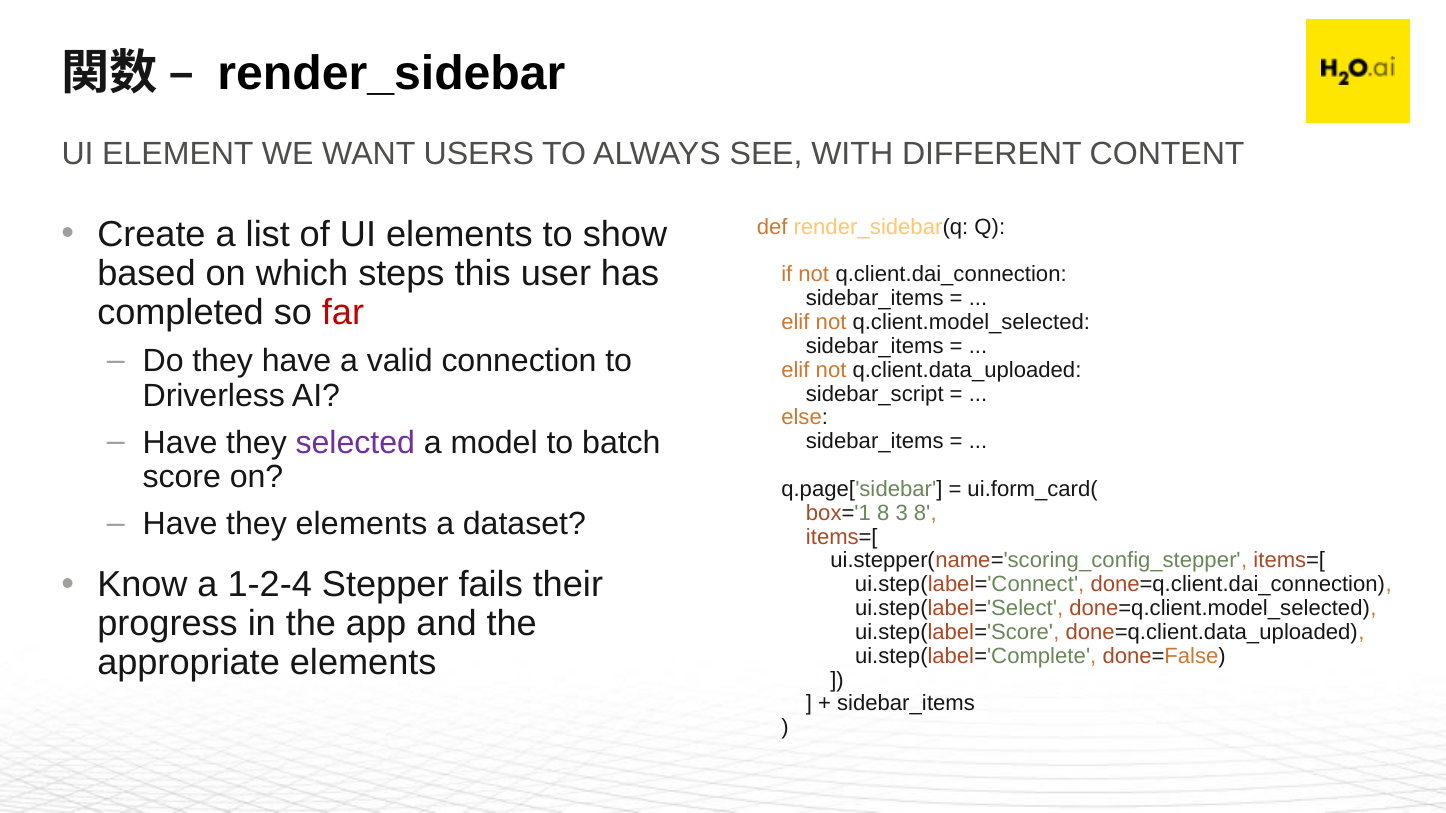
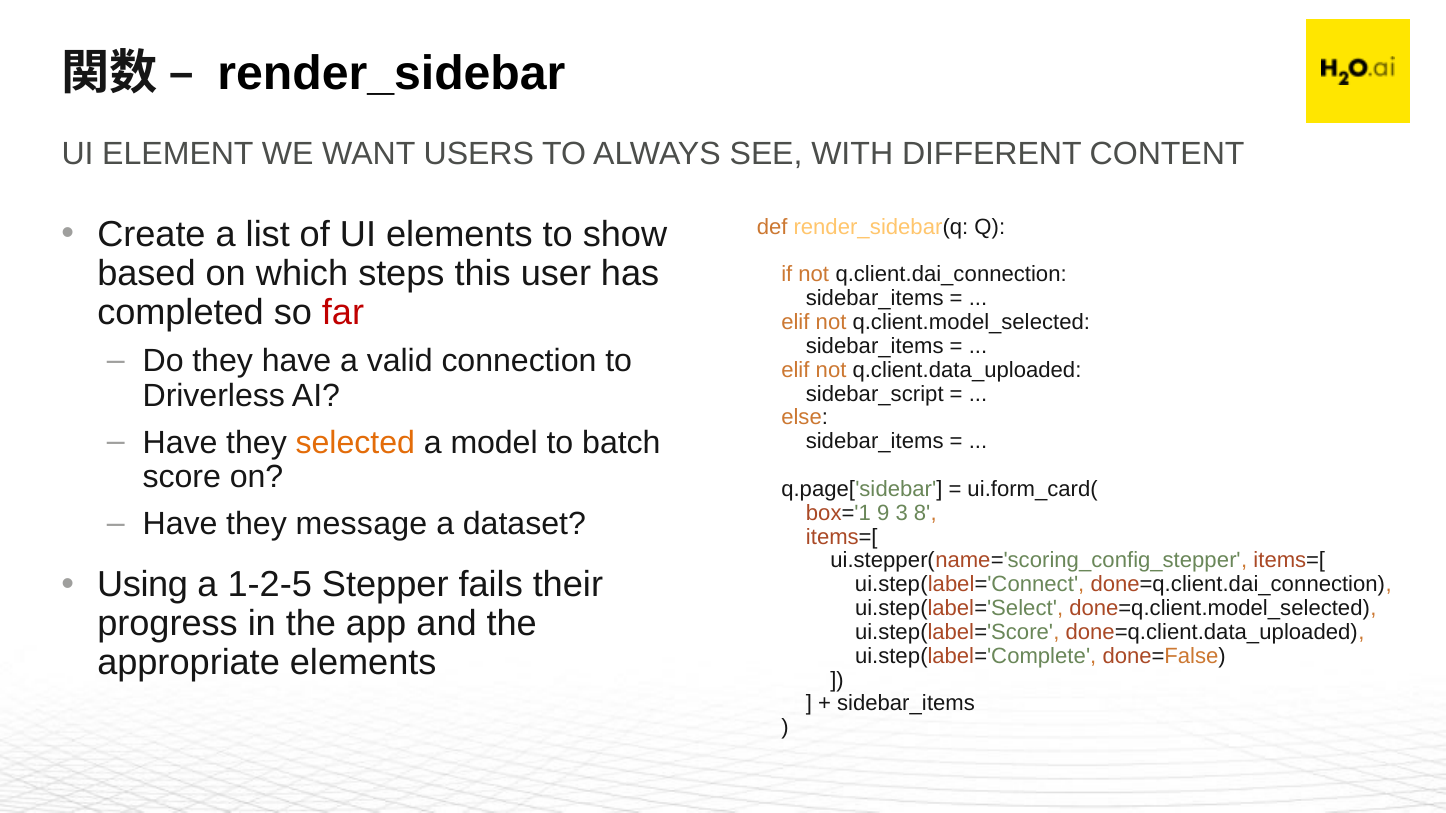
selected colour: purple -> orange (355, 443)
box='1 8: 8 -> 9 (883, 513)
they elements: elements -> message (361, 524)
Know: Know -> Using (143, 585)
1-2-4: 1-2-4 -> 1-2-5 (270, 585)
